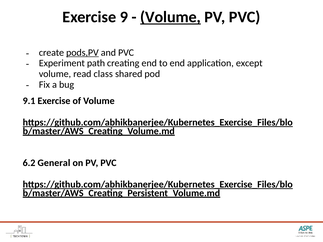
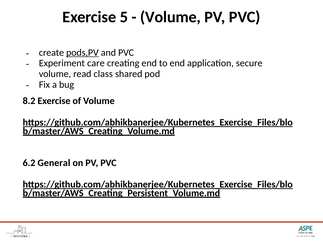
9: 9 -> 5 (124, 17)
Volume underline: present -> none (171, 17)
path: path -> care (96, 63)
except: except -> secure (249, 63)
9.1: 9.1 -> 8.2 (29, 101)
